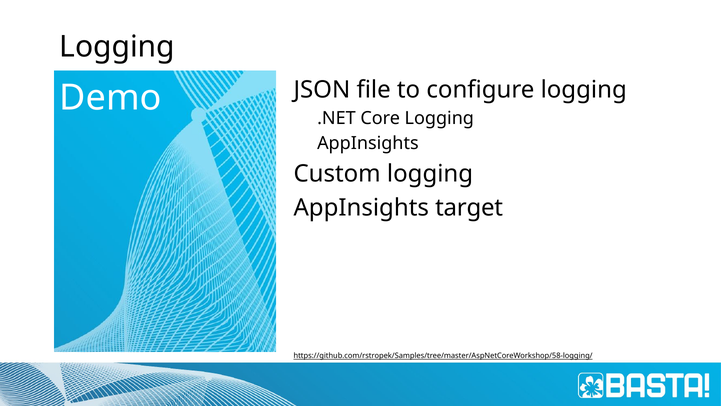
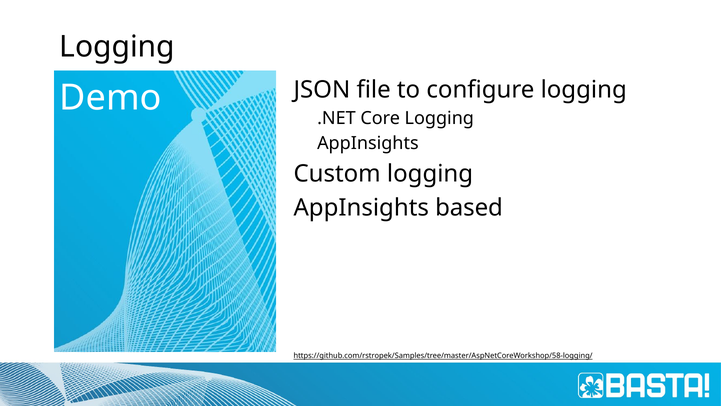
target: target -> based (469, 207)
